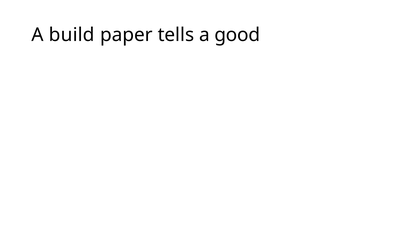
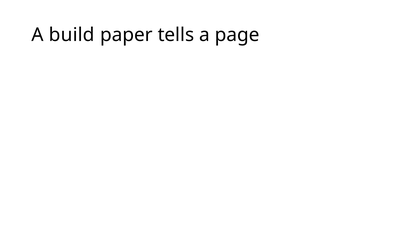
good: good -> page (237, 35)
